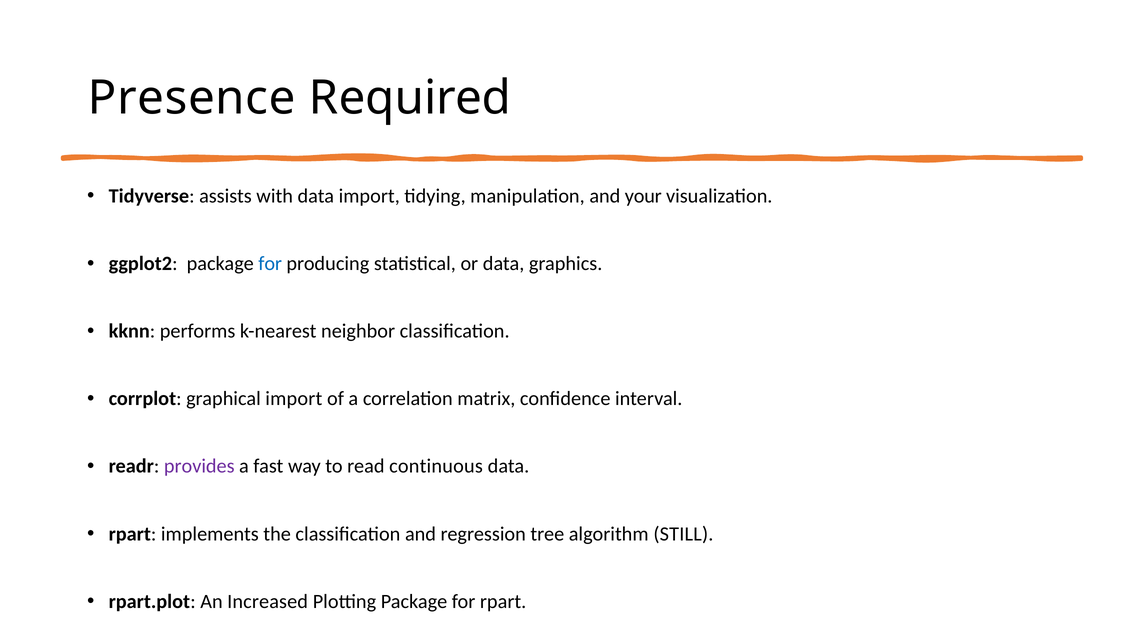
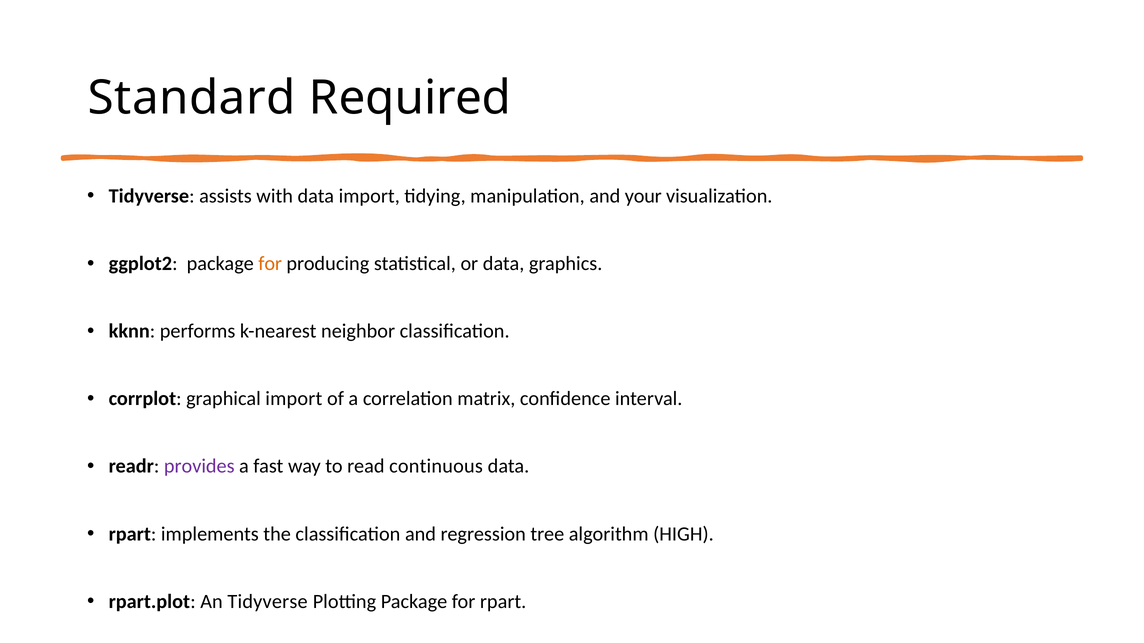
Presence: Presence -> Standard (192, 98)
for colour: blue -> orange (270, 264)
STILL: STILL -> HIGH (684, 534)
An Increased: Increased -> Tidyverse (268, 602)
